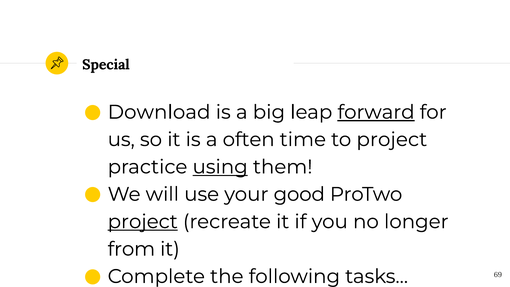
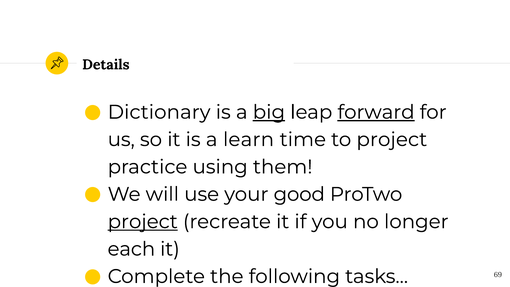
Special: Special -> Details (106, 65)
Download: Download -> Dictionary (159, 112)
big underline: none -> present (269, 112)
often: often -> learn (248, 139)
using underline: present -> none (220, 167)
from: from -> each (131, 249)
